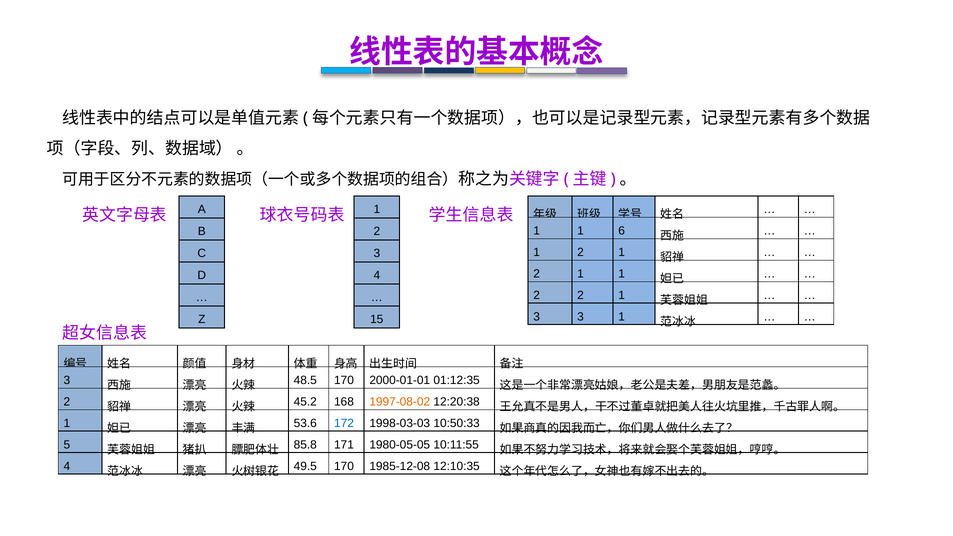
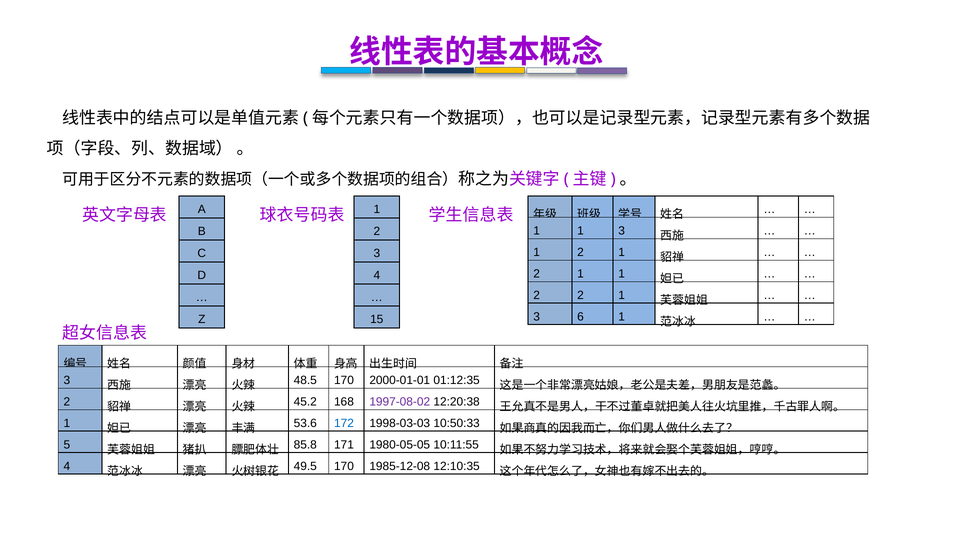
1 6: 6 -> 3 (622, 231)
3 3: 3 -> 6 (581, 317)
1997-08-02 colour: orange -> purple (400, 402)
